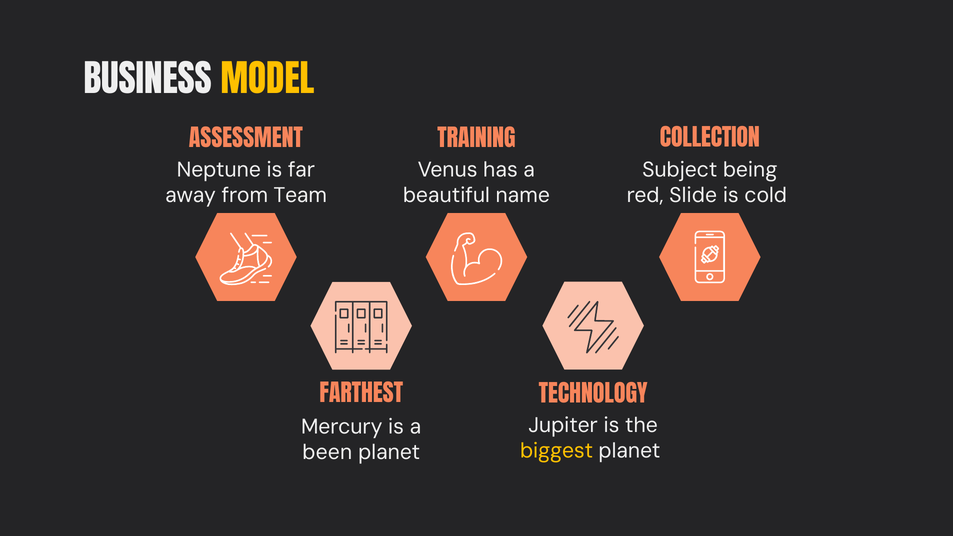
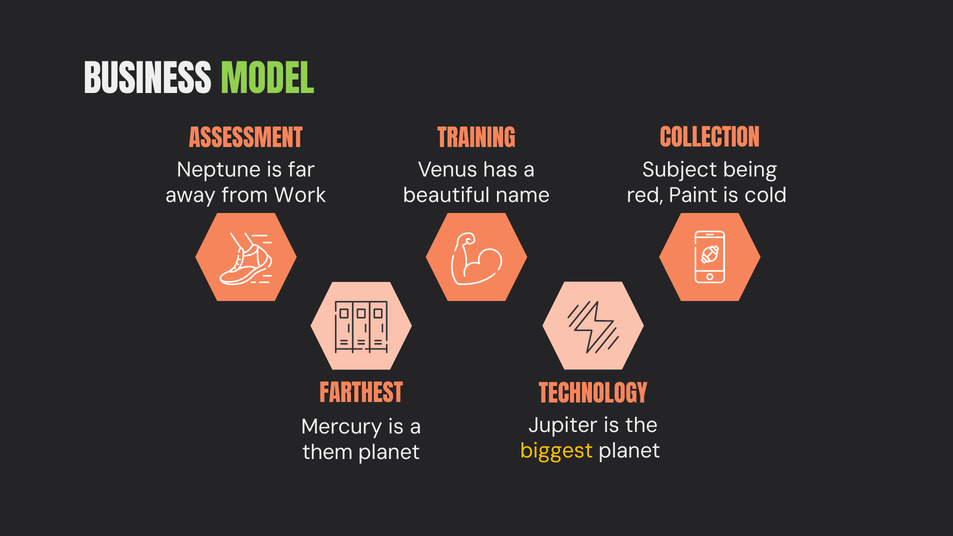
MODEL colour: yellow -> light green (268, 81)
Team: Team -> Work (300, 195)
Slide: Slide -> Paint (693, 195)
been: been -> them (327, 452)
